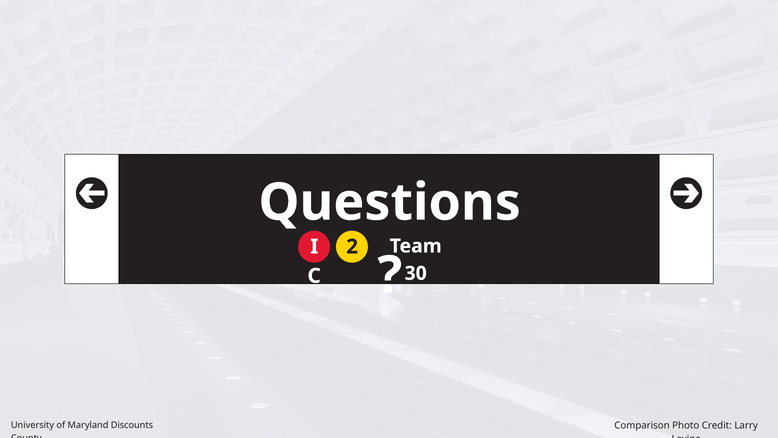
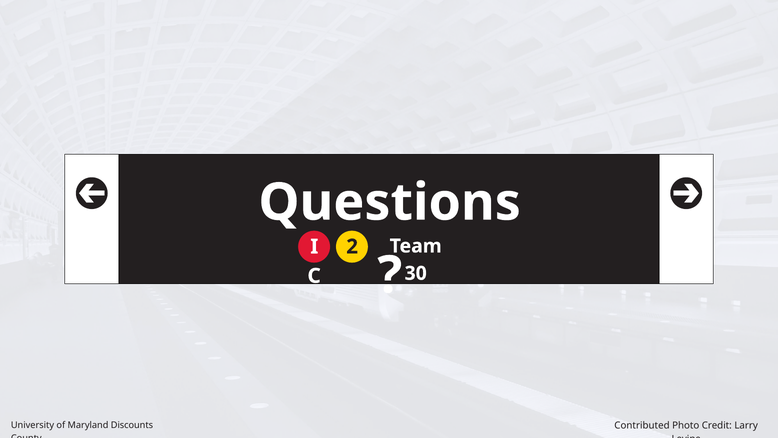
Comparison: Comparison -> Contributed (642, 425)
